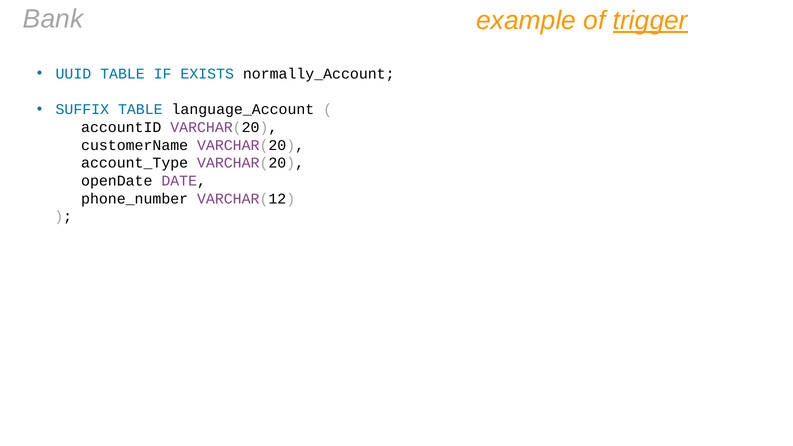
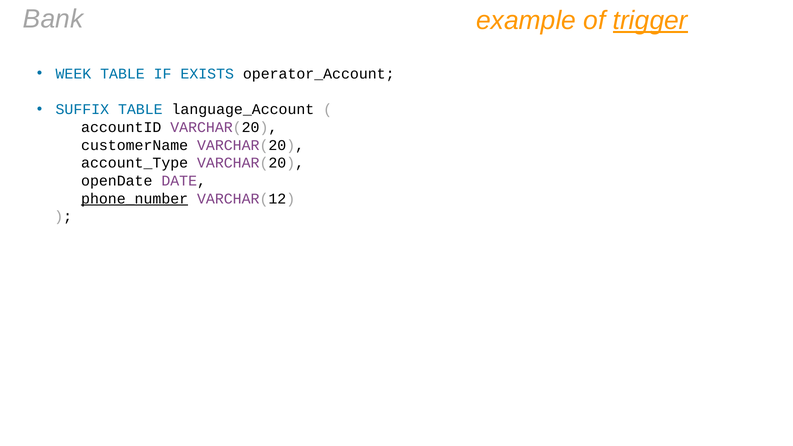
UUID: UUID -> WEEK (73, 74)
normally_Account: normally_Account -> operator_Account (319, 74)
phone_number underline: none -> present (135, 199)
